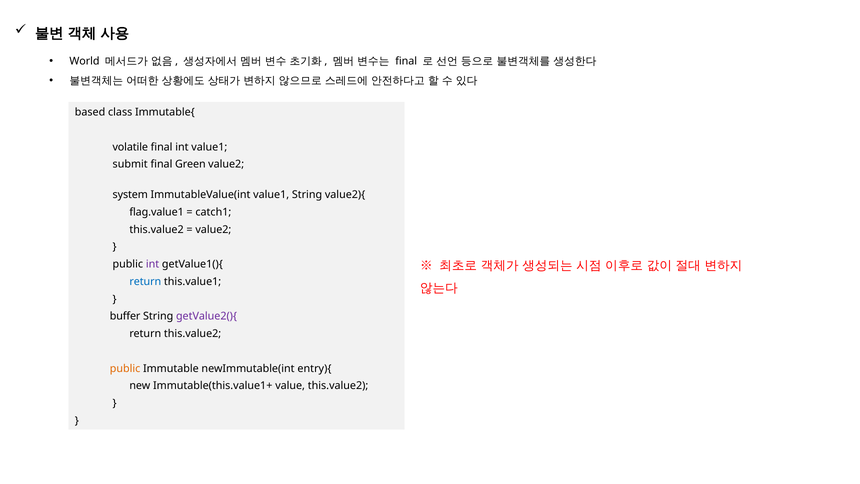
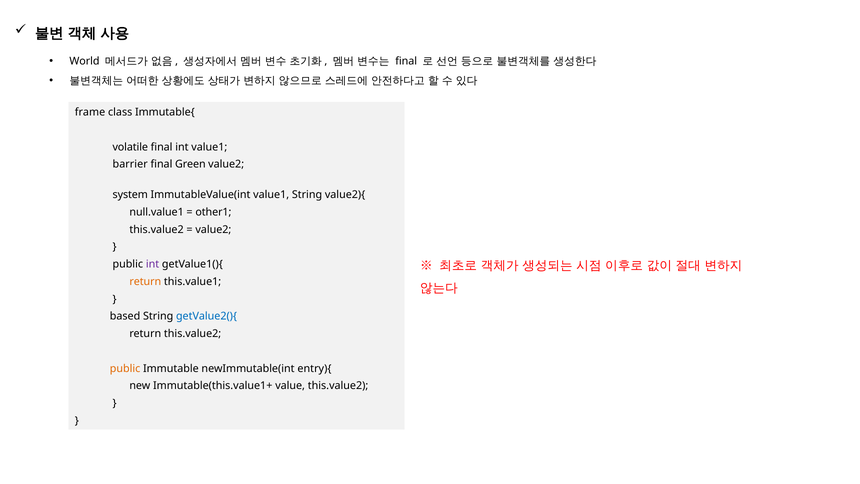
based: based -> frame (90, 112)
submit: submit -> barrier (130, 164)
flag.value1: flag.value1 -> null.value1 (157, 212)
catch1: catch1 -> other1 (213, 212)
return colour: blue -> orange (145, 281)
buffer: buffer -> based (125, 316)
getValue2(){ colour: purple -> blue (207, 316)
